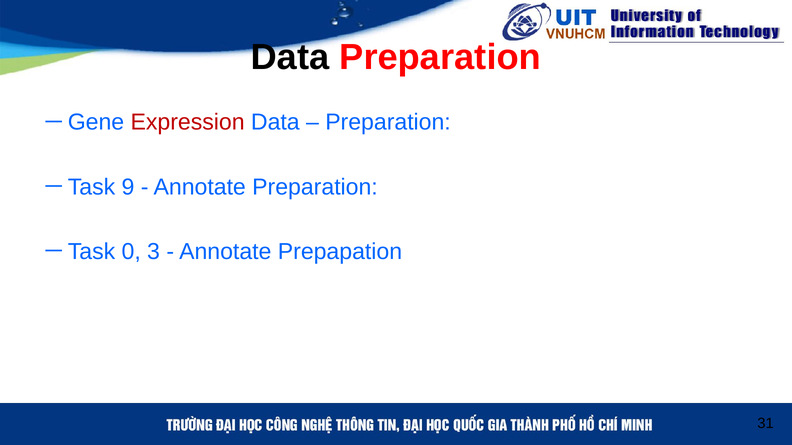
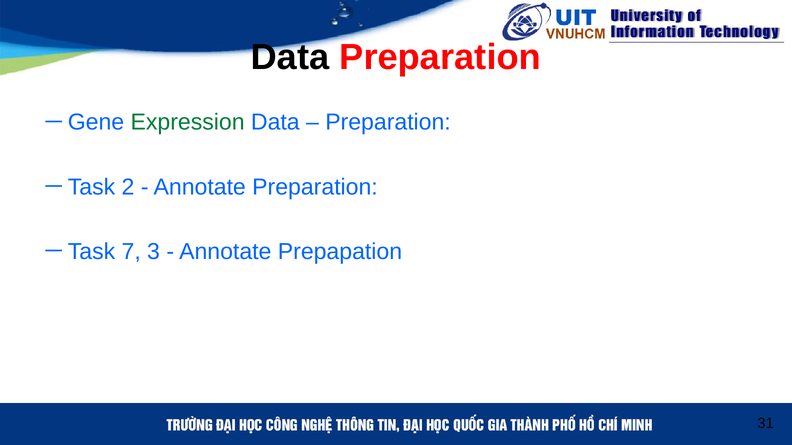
Expression colour: red -> green (188, 122)
9: 9 -> 2 (128, 187)
0: 0 -> 7 (131, 252)
